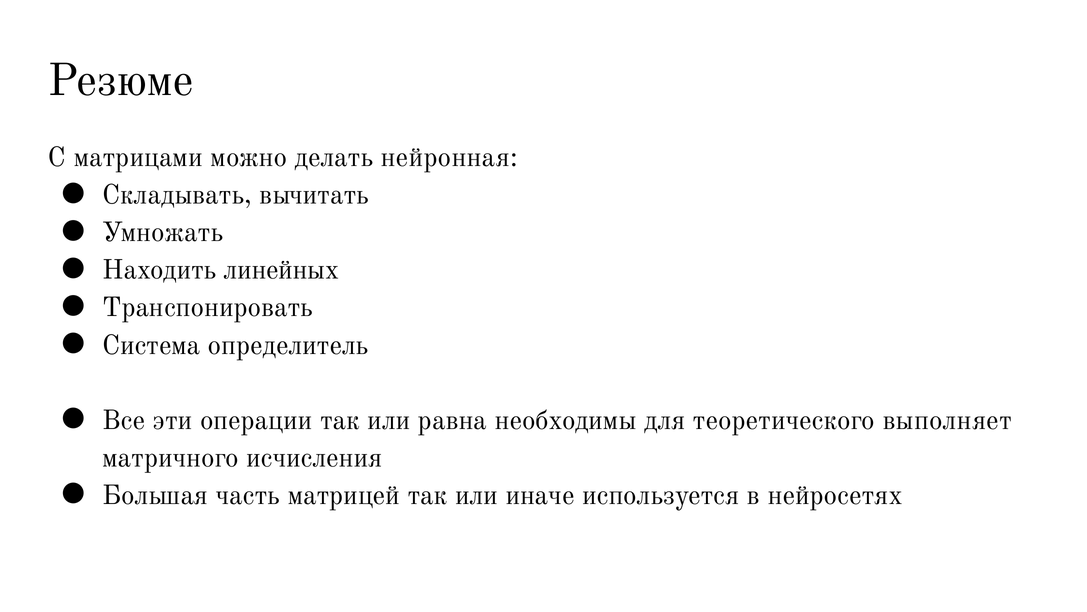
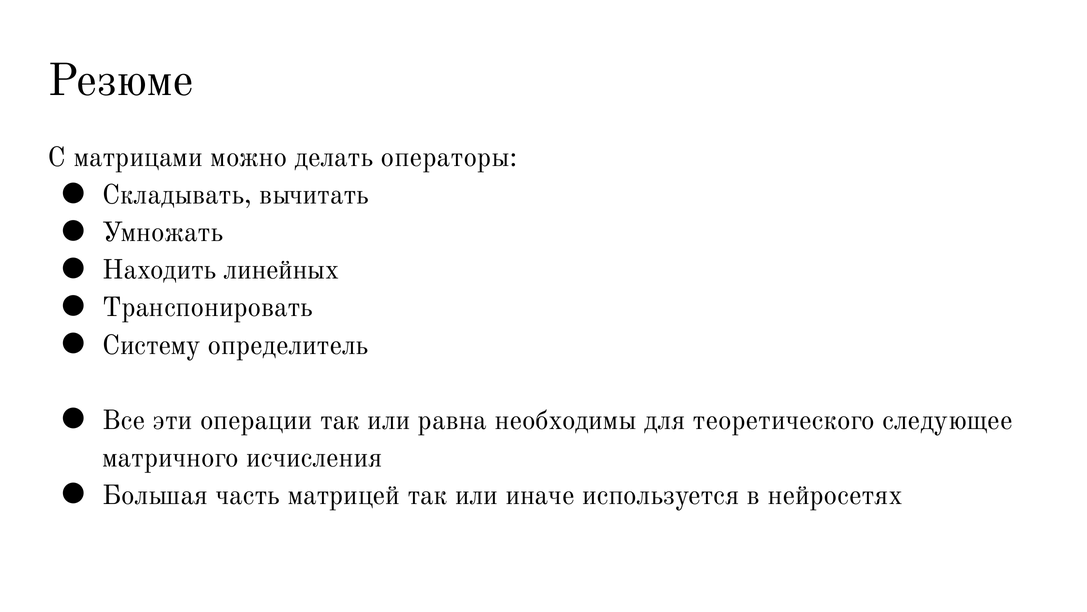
нейронная: нейронная -> операторы (449, 157)
Система: Система -> Систему (151, 345)
выполняет: выполняет -> следующее (947, 420)
